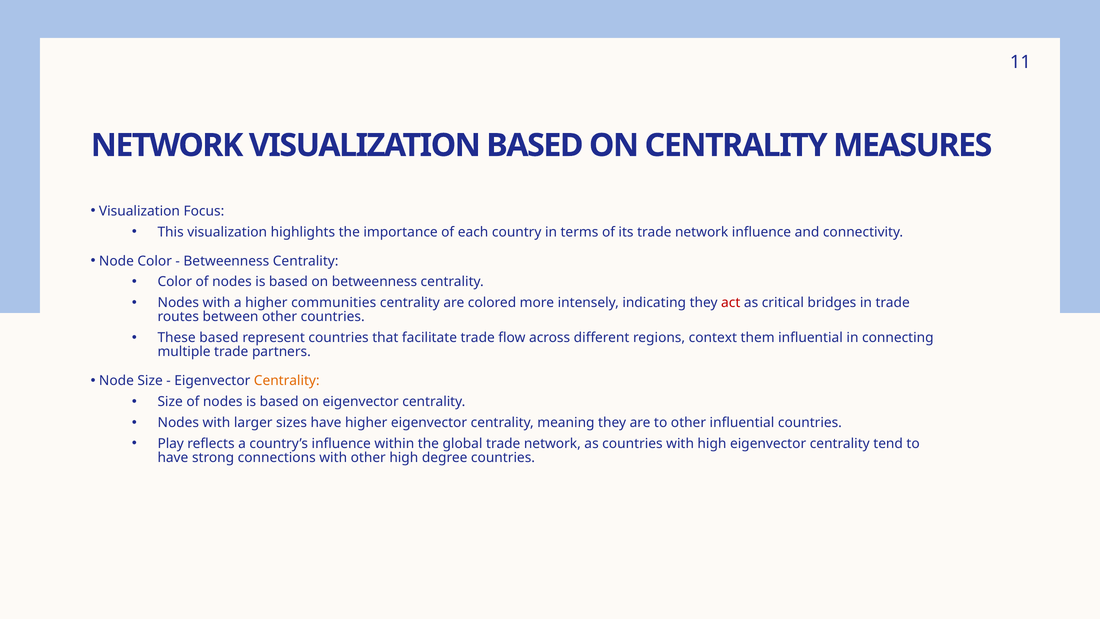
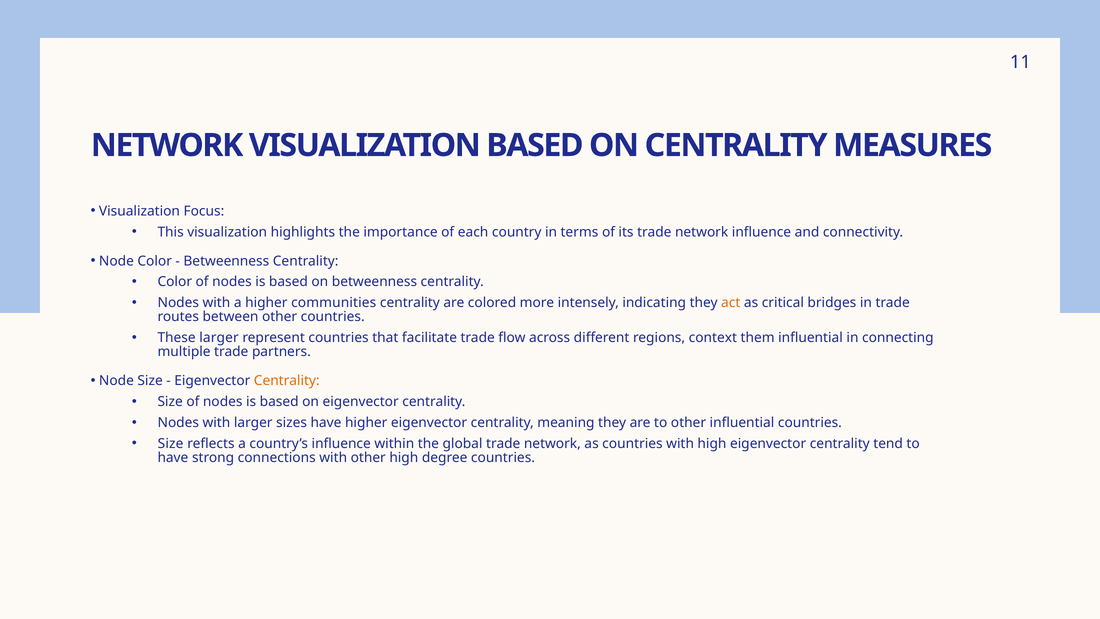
act colour: red -> orange (731, 303)
These based: based -> larger (219, 338)
Play: Play -> Size (171, 443)
